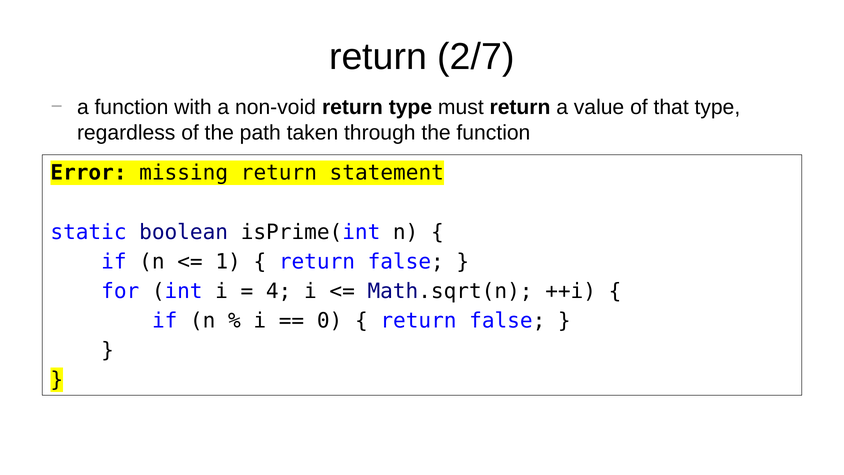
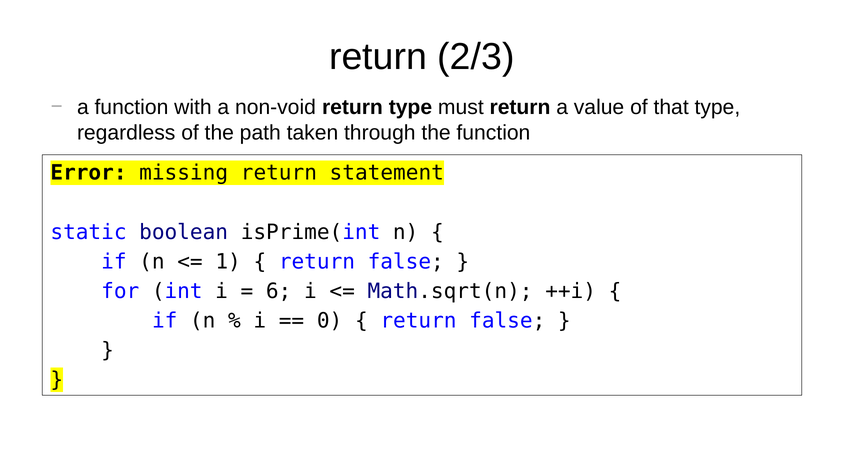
2/7: 2/7 -> 2/3 (476, 57)
4: 4 -> 6 (279, 291)
